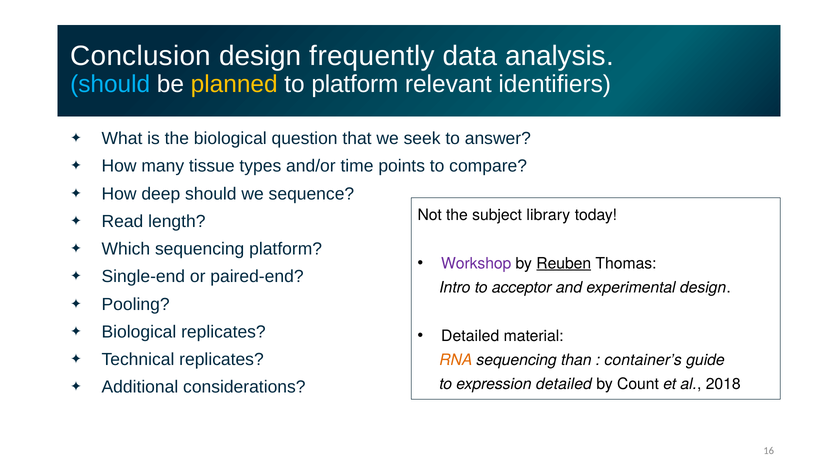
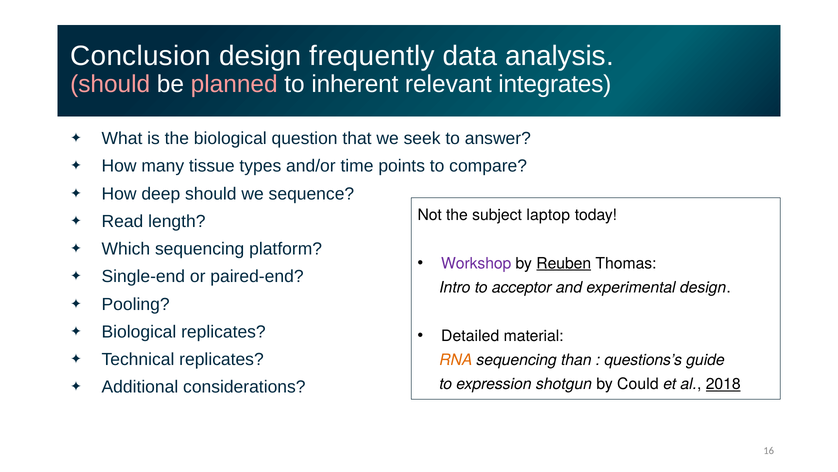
should colour: light blue -> pink (110, 84)
planned colour: yellow -> pink (234, 84)
to platform: platform -> inherent (355, 84)
identifiers: identifiers -> integrates (555, 84)
library: library -> laptop (548, 215)
container’s: container’s -> questions’s (643, 359)
expression detailed: detailed -> shotgun (564, 384)
Count: Count -> Could (638, 384)
2018 underline: none -> present (723, 384)
